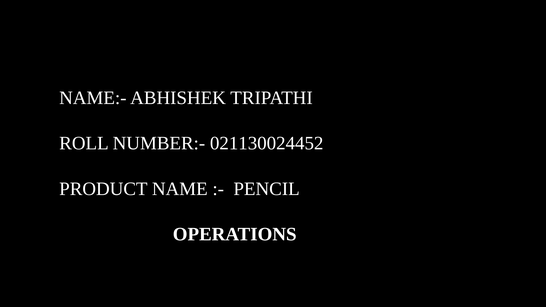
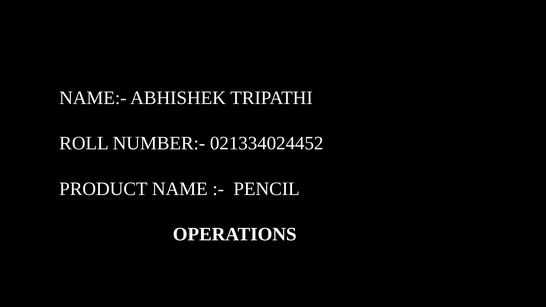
021130024452: 021130024452 -> 021334024452 (267, 143)
